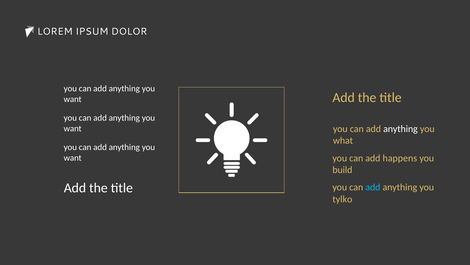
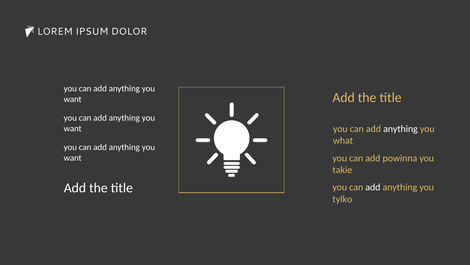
happens: happens -> powinna (400, 158)
build: build -> takie (342, 169)
add colour: light blue -> white (373, 187)
